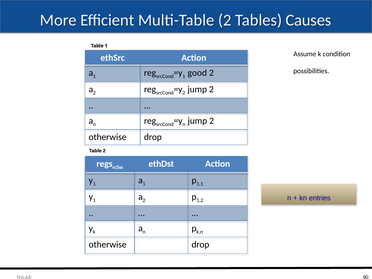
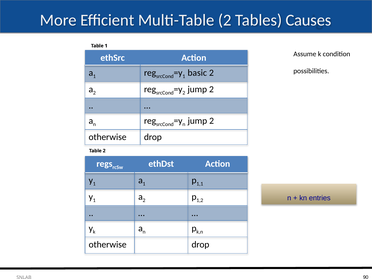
good: good -> basic (197, 73)
